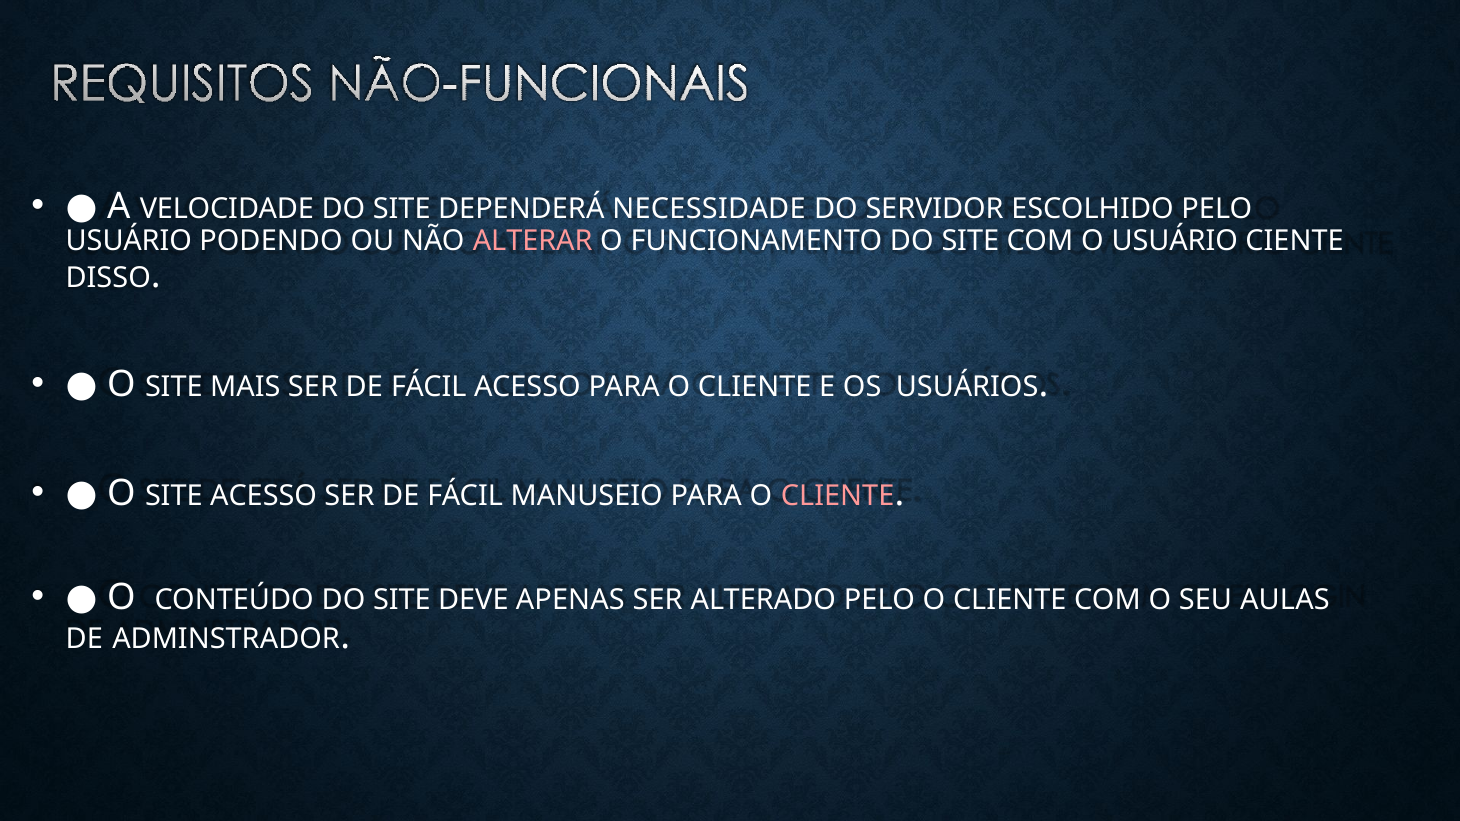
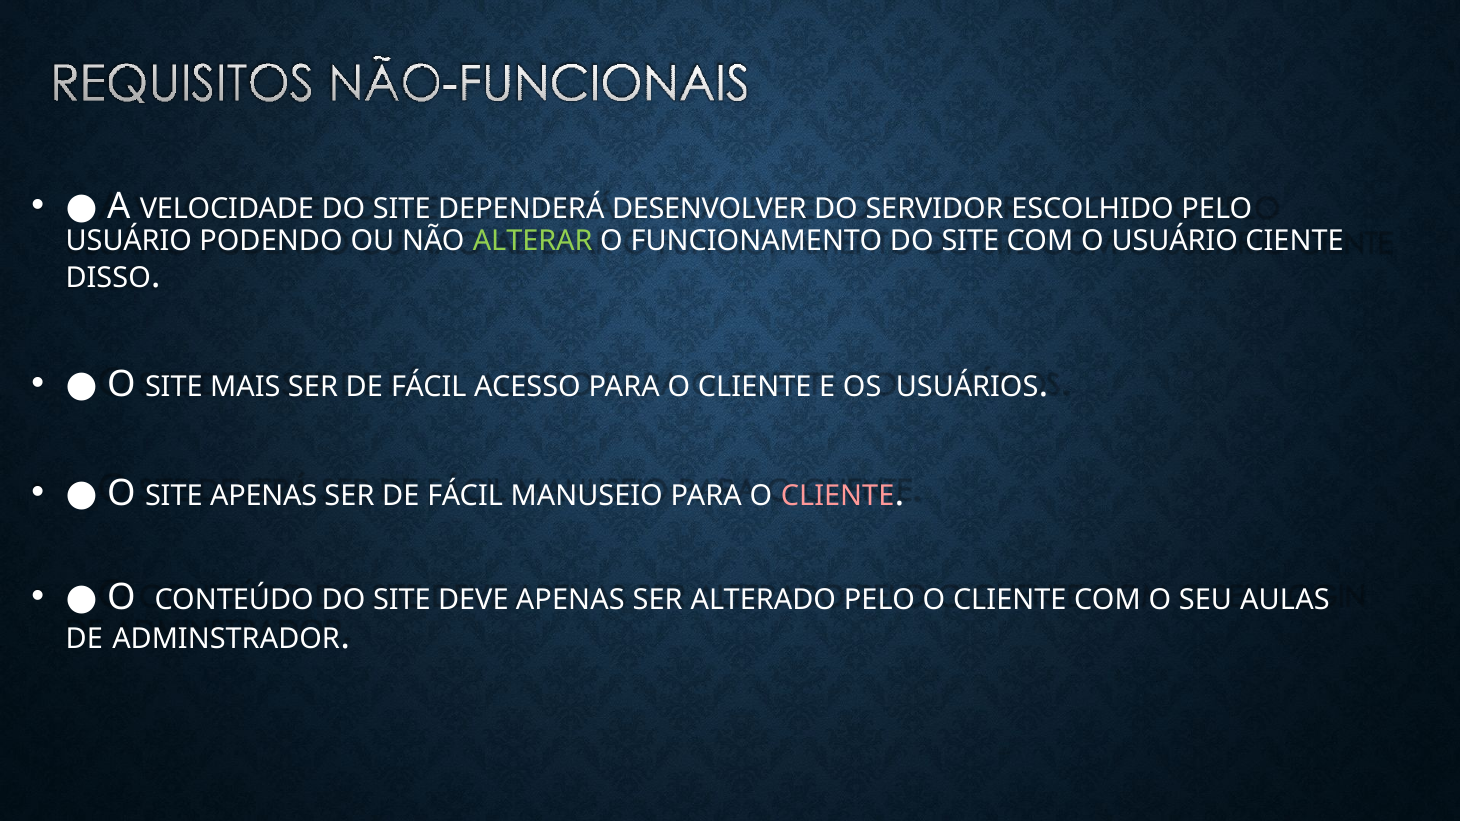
NECESSIDADE: NECESSIDADE -> DESENVOLVER (709, 209)
ALTERAR colour: pink -> light green (533, 241)
SITE ACESSO: ACESSO -> APENAS (264, 496)
